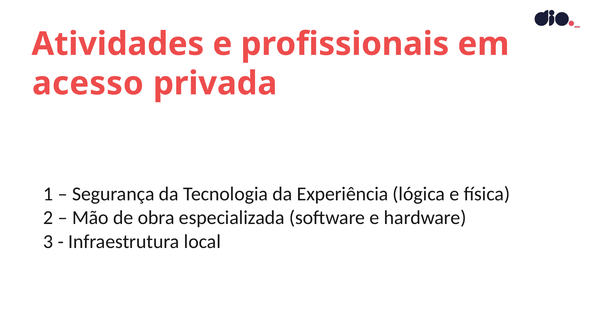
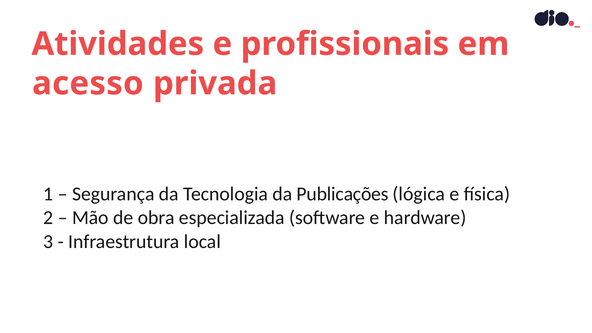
Experiência: Experiência -> Publicações (343, 194)
